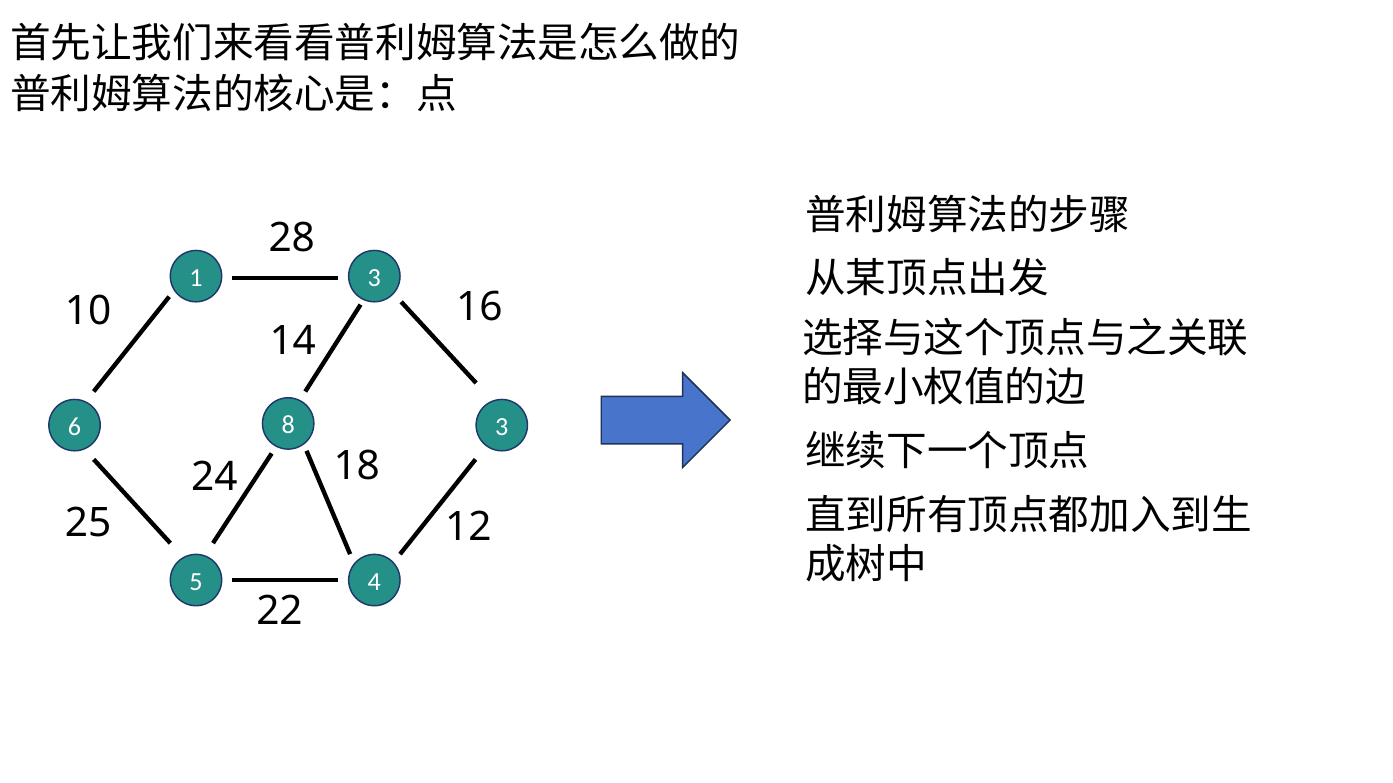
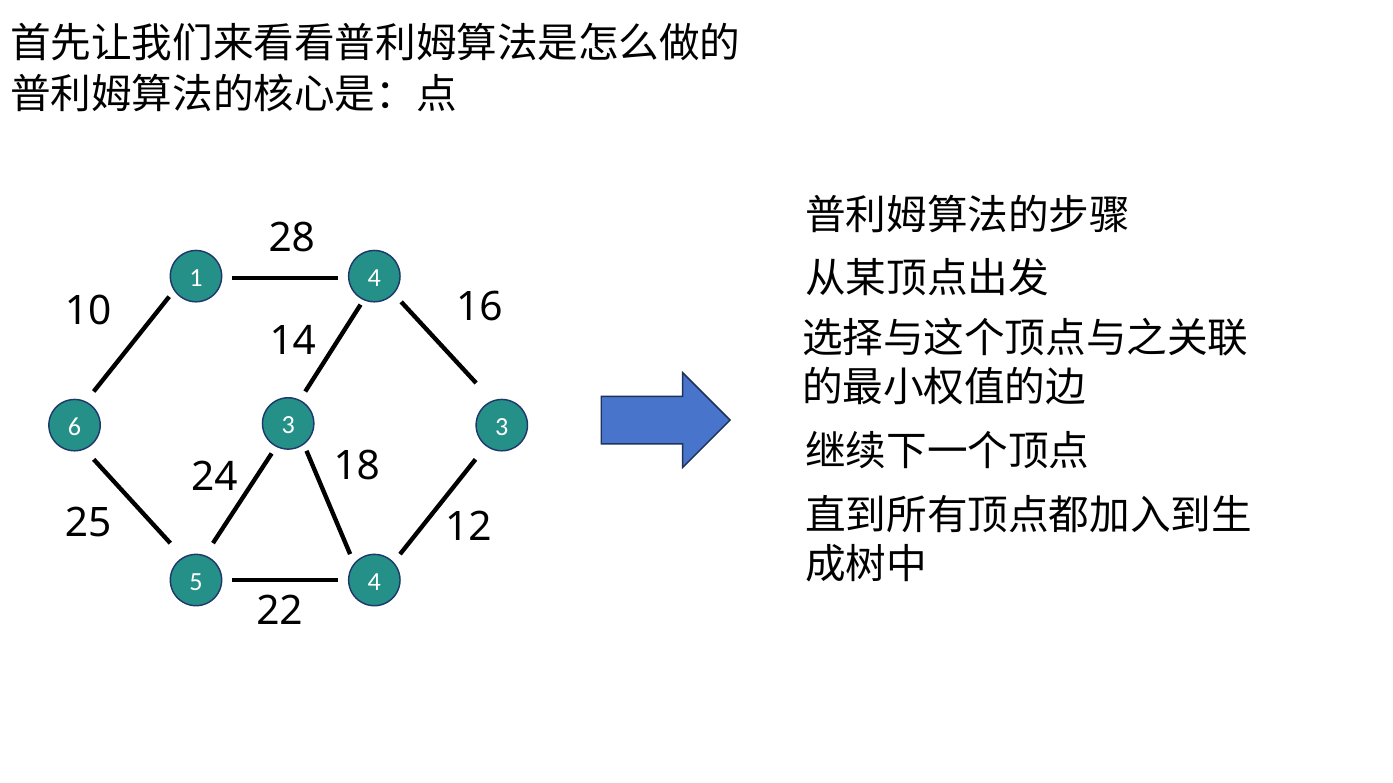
1 3: 3 -> 4 (374, 278)
6 8: 8 -> 3 (288, 426)
